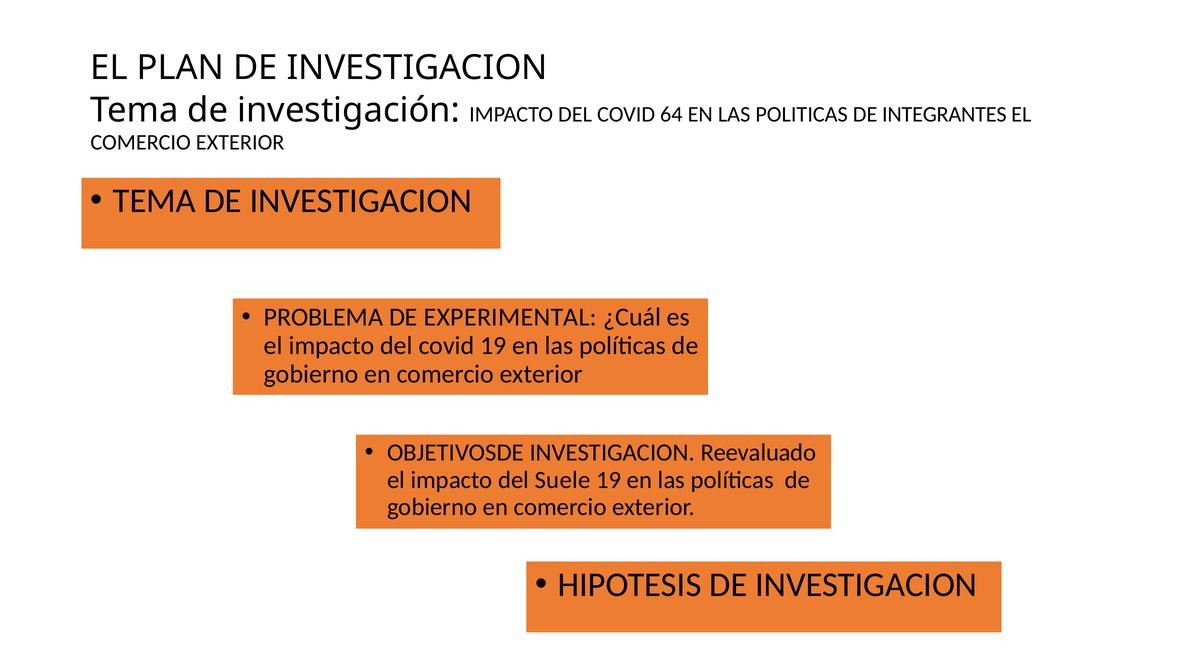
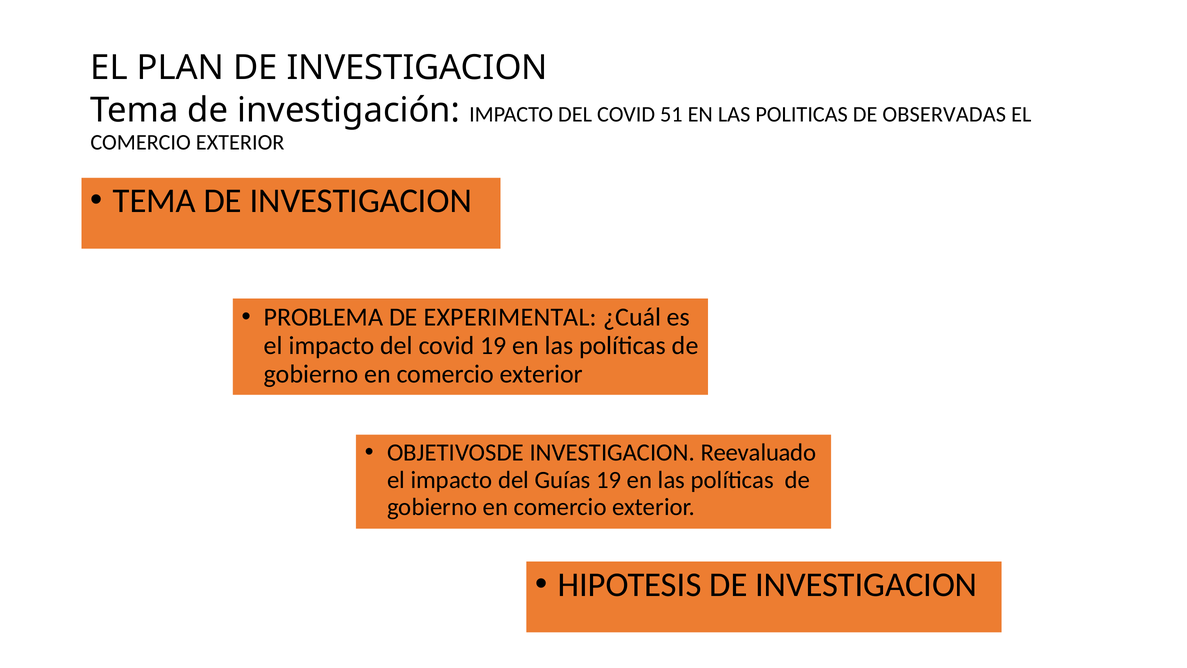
64: 64 -> 51 (671, 114)
INTEGRANTES: INTEGRANTES -> OBSERVADAS (944, 114)
Suele: Suele -> Guías (563, 480)
